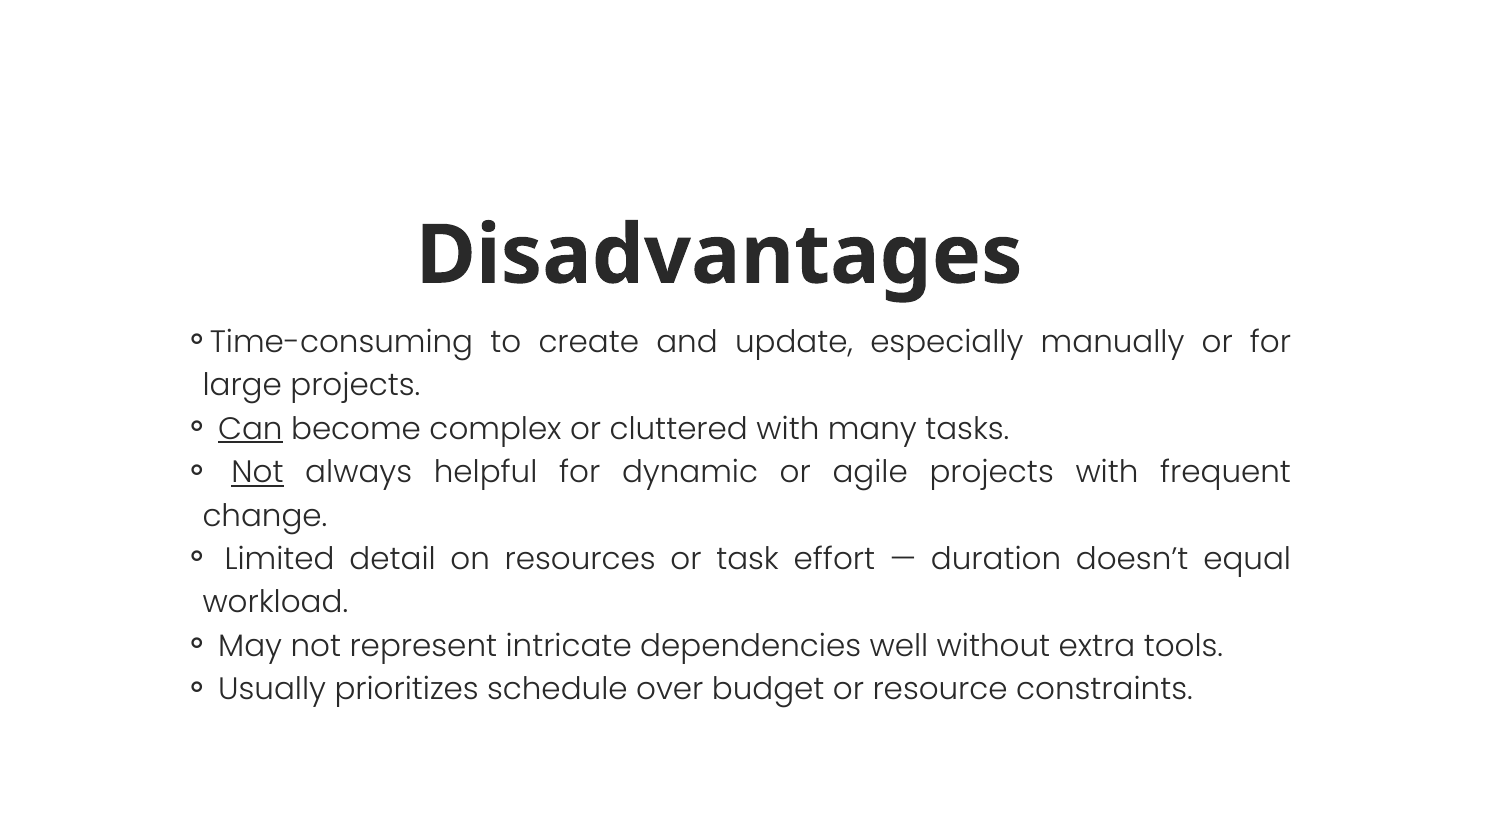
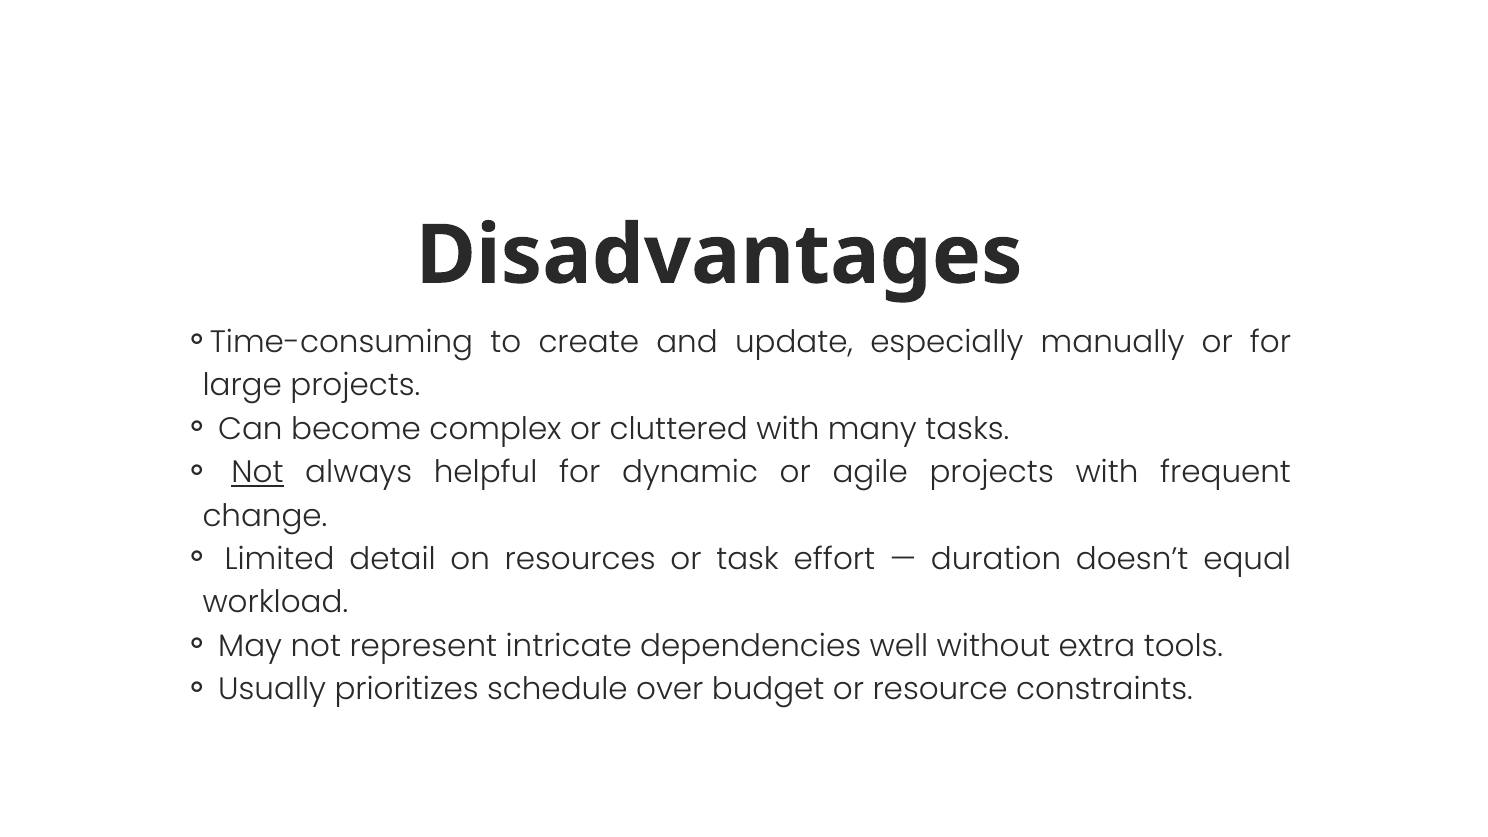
Can underline: present -> none (250, 429)
